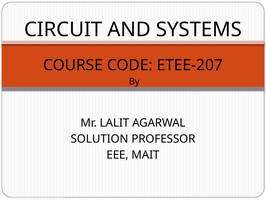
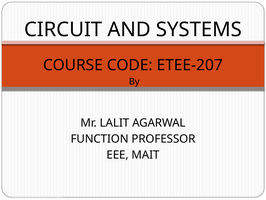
SOLUTION: SOLUTION -> FUNCTION (100, 139)
